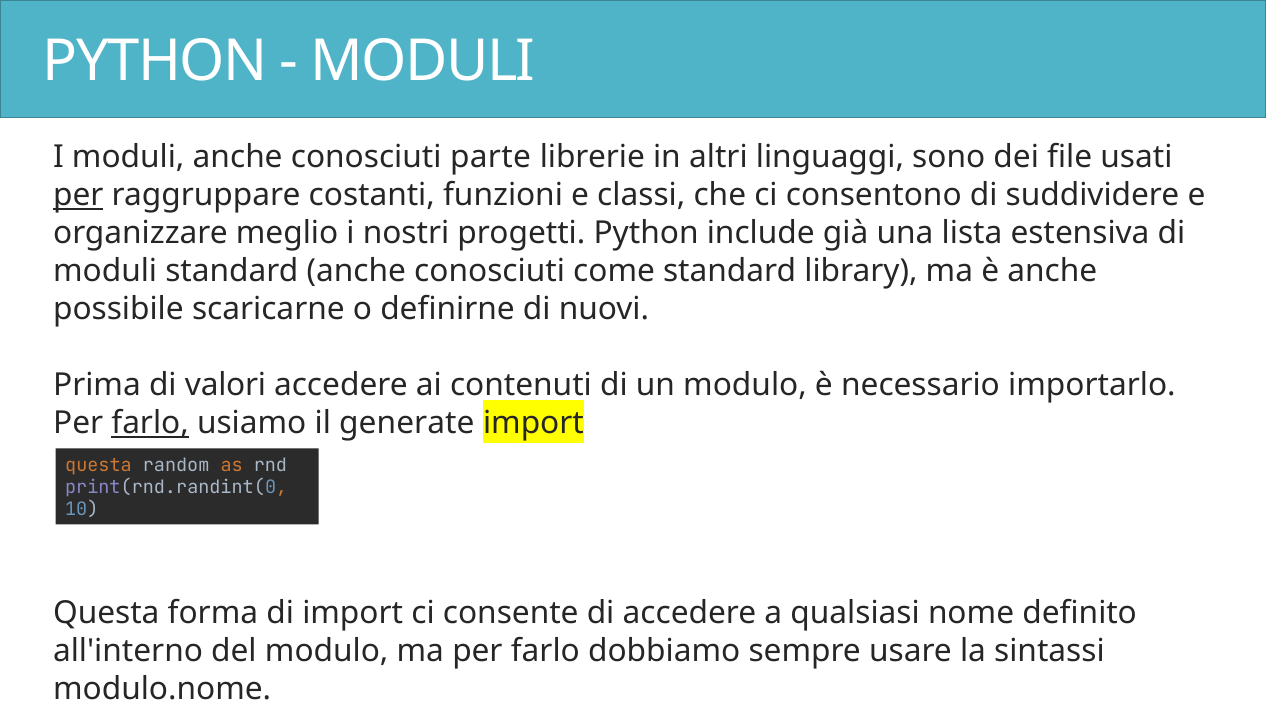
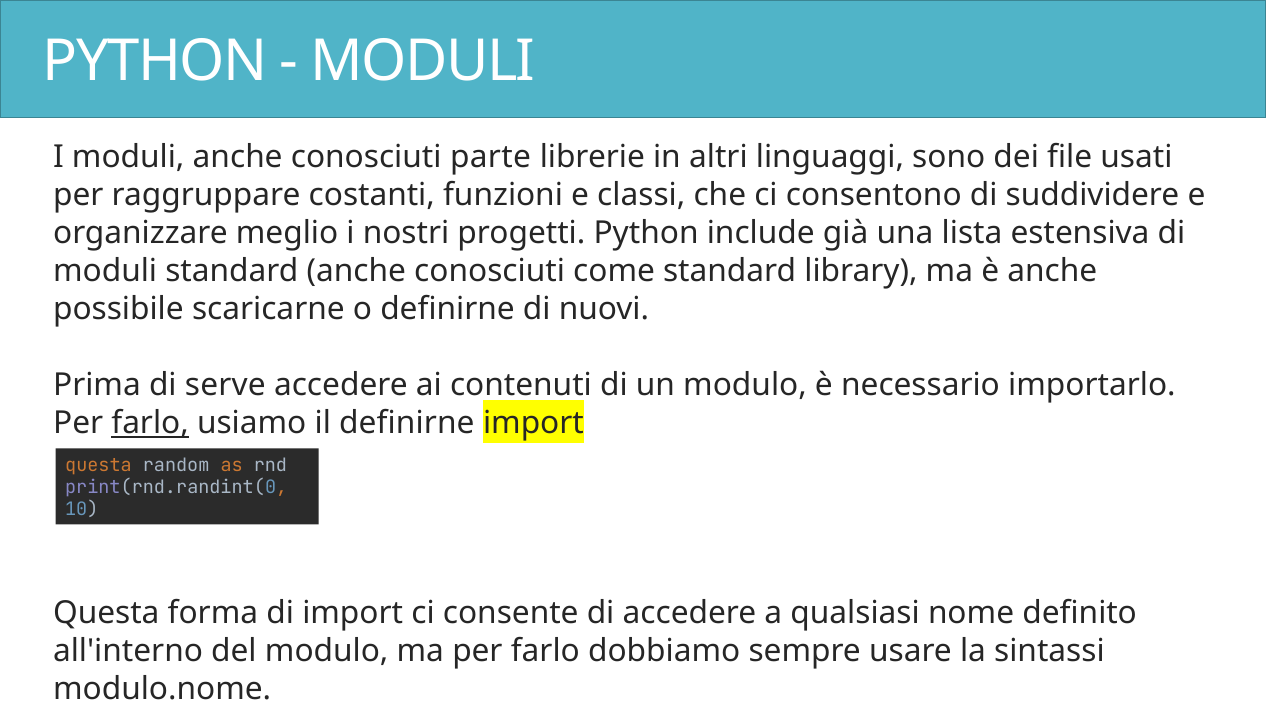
per underline: present -> none (78, 195)
valori: valori -> serve (225, 385)
il generate: generate -> definirne (407, 423)
